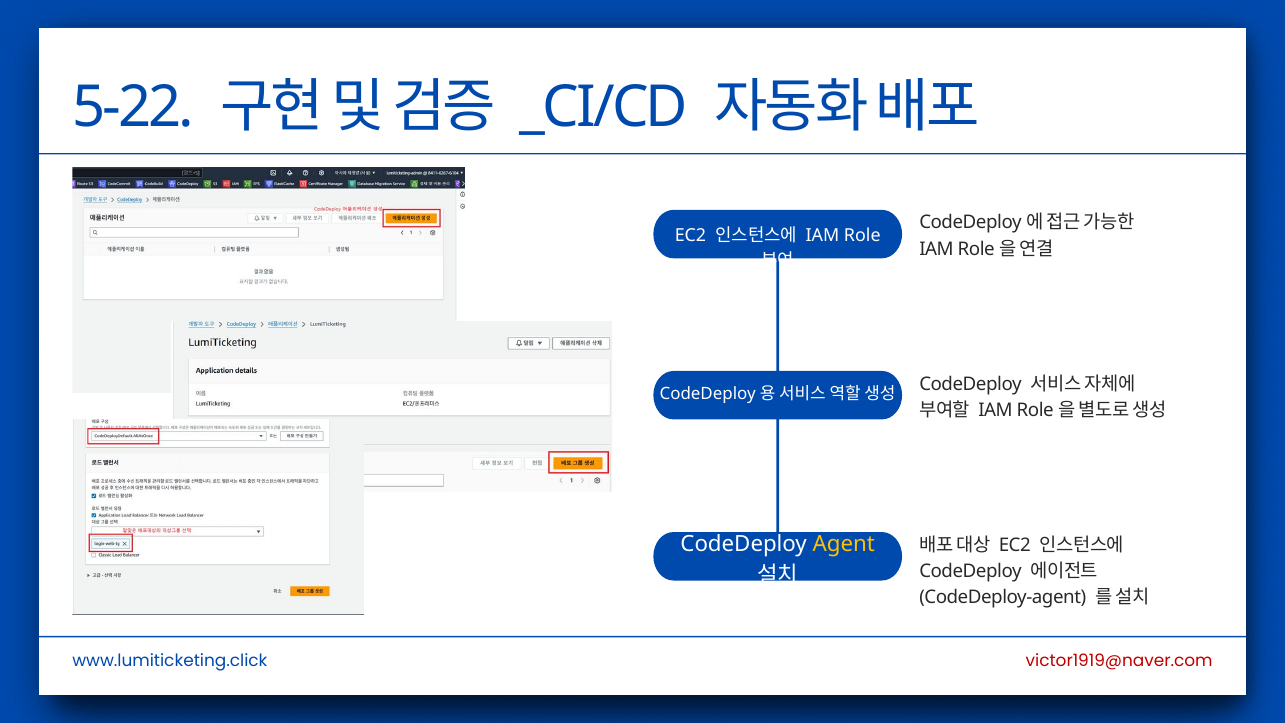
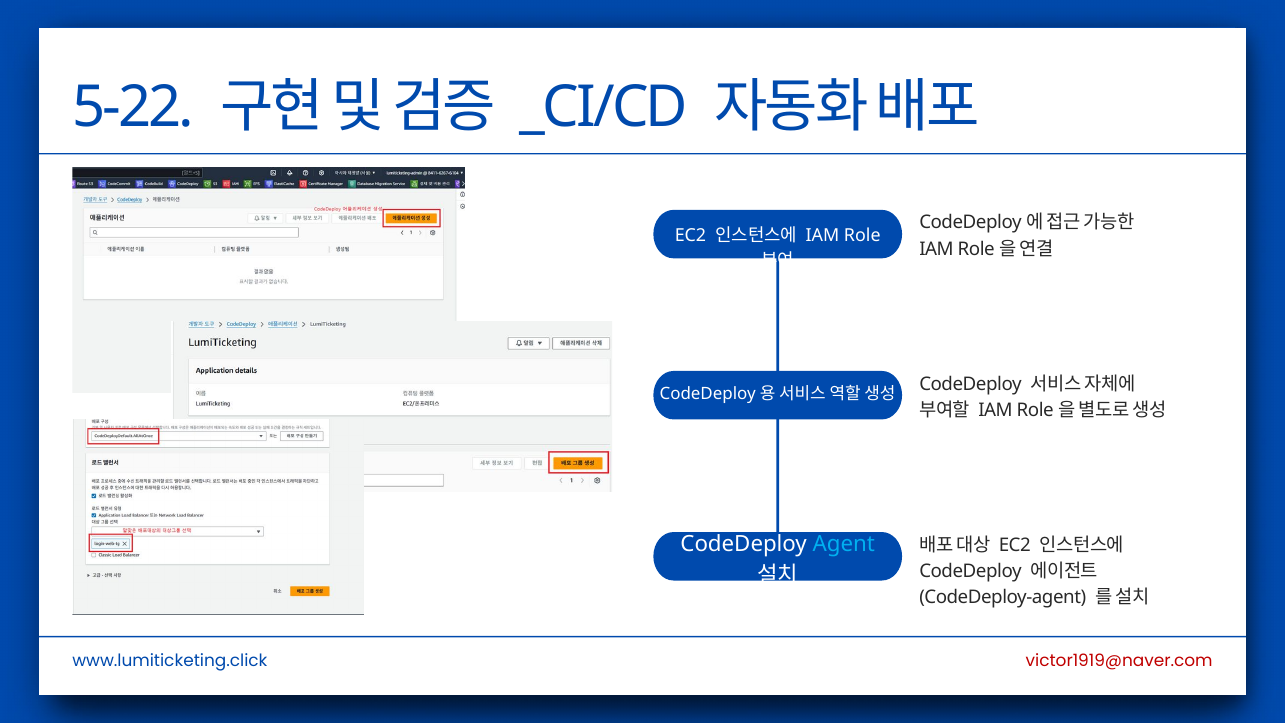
Agent colour: yellow -> light blue (844, 544)
